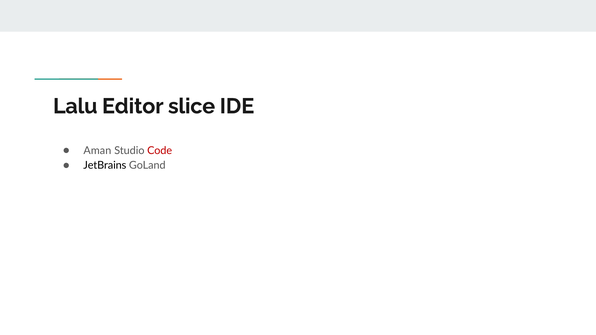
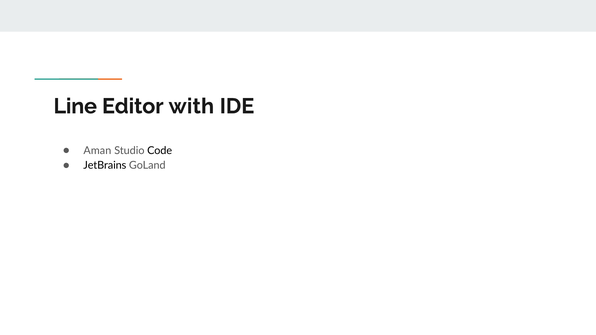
Lalu: Lalu -> Line (75, 106)
slice: slice -> with (191, 106)
Code colour: red -> black (160, 151)
